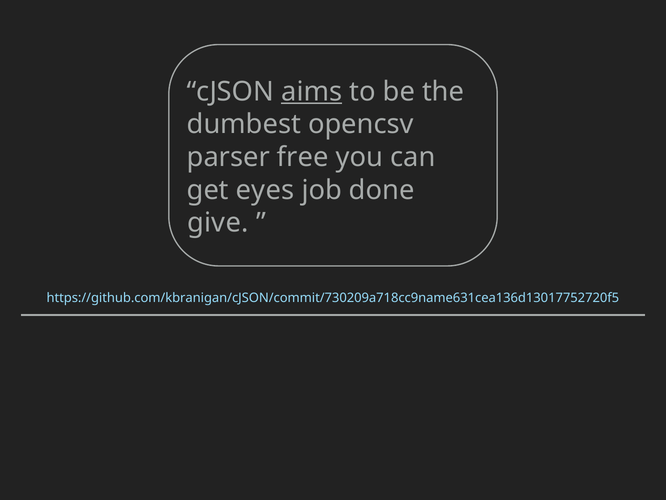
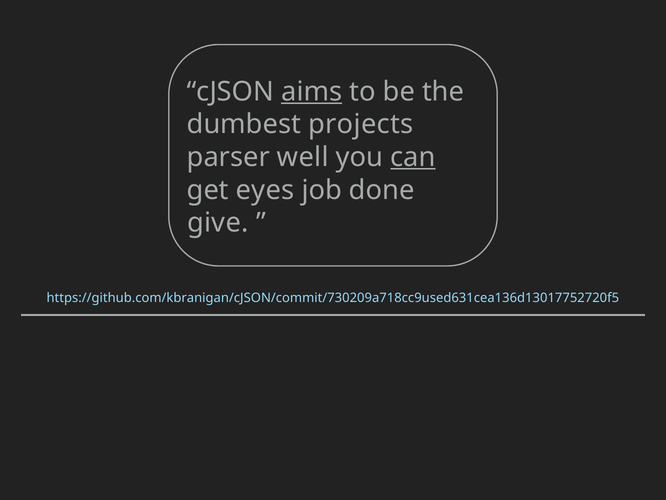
opencsv: opencsv -> projects (361, 124)
free: free -> well (303, 157)
can underline: none -> present (413, 157)
https://github.com/kbranigan/cJSON/commit/730209a718cc9name631cea136d13017752720f5: https://github.com/kbranigan/cJSON/commit/730209a718cc9name631cea136d13017752720f5 -> https://github.com/kbranigan/cJSON/commit/730209a718cc9used631cea136d13017752720f5 (333, 298)
